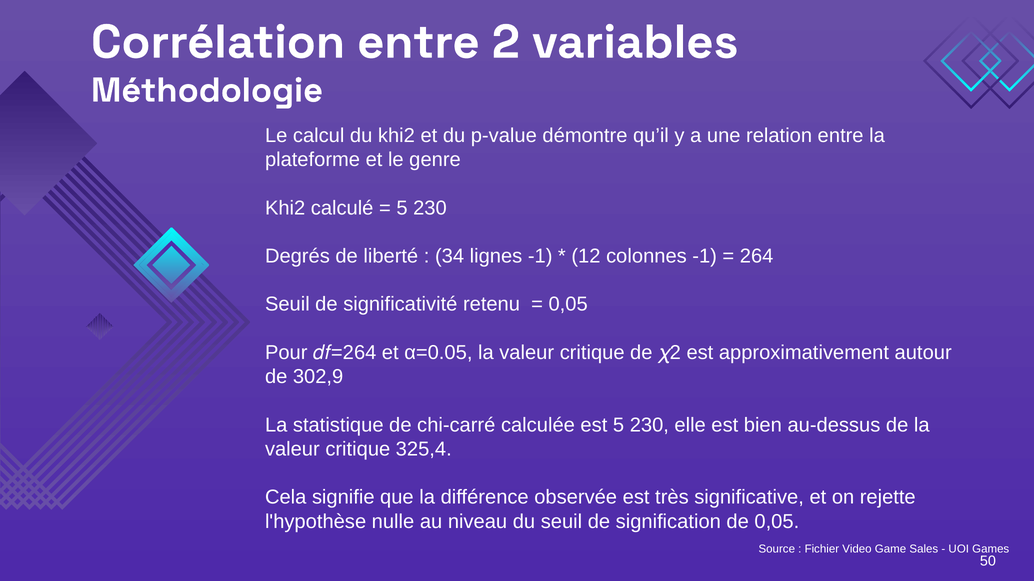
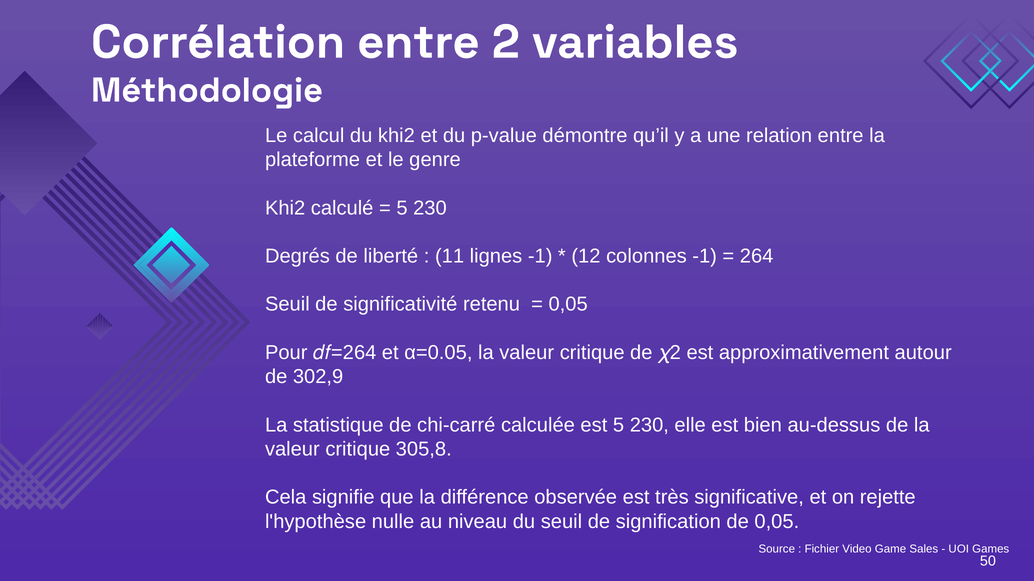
34: 34 -> 11 (450, 256)
325,4: 325,4 -> 305,8 (424, 450)
